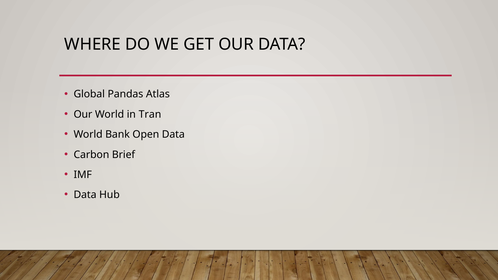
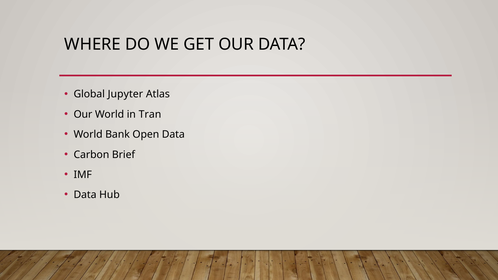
Pandas: Pandas -> Jupyter (125, 94)
